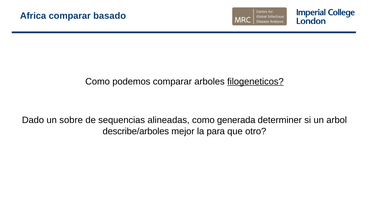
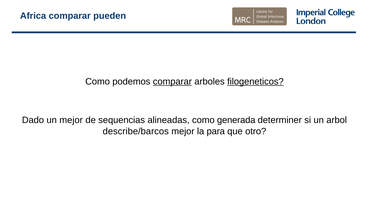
basado: basado -> pueden (110, 16)
comparar underline: none -> present (172, 82)
un sobre: sobre -> mejor (71, 121)
describe/arboles: describe/arboles -> describe/barcos (136, 132)
